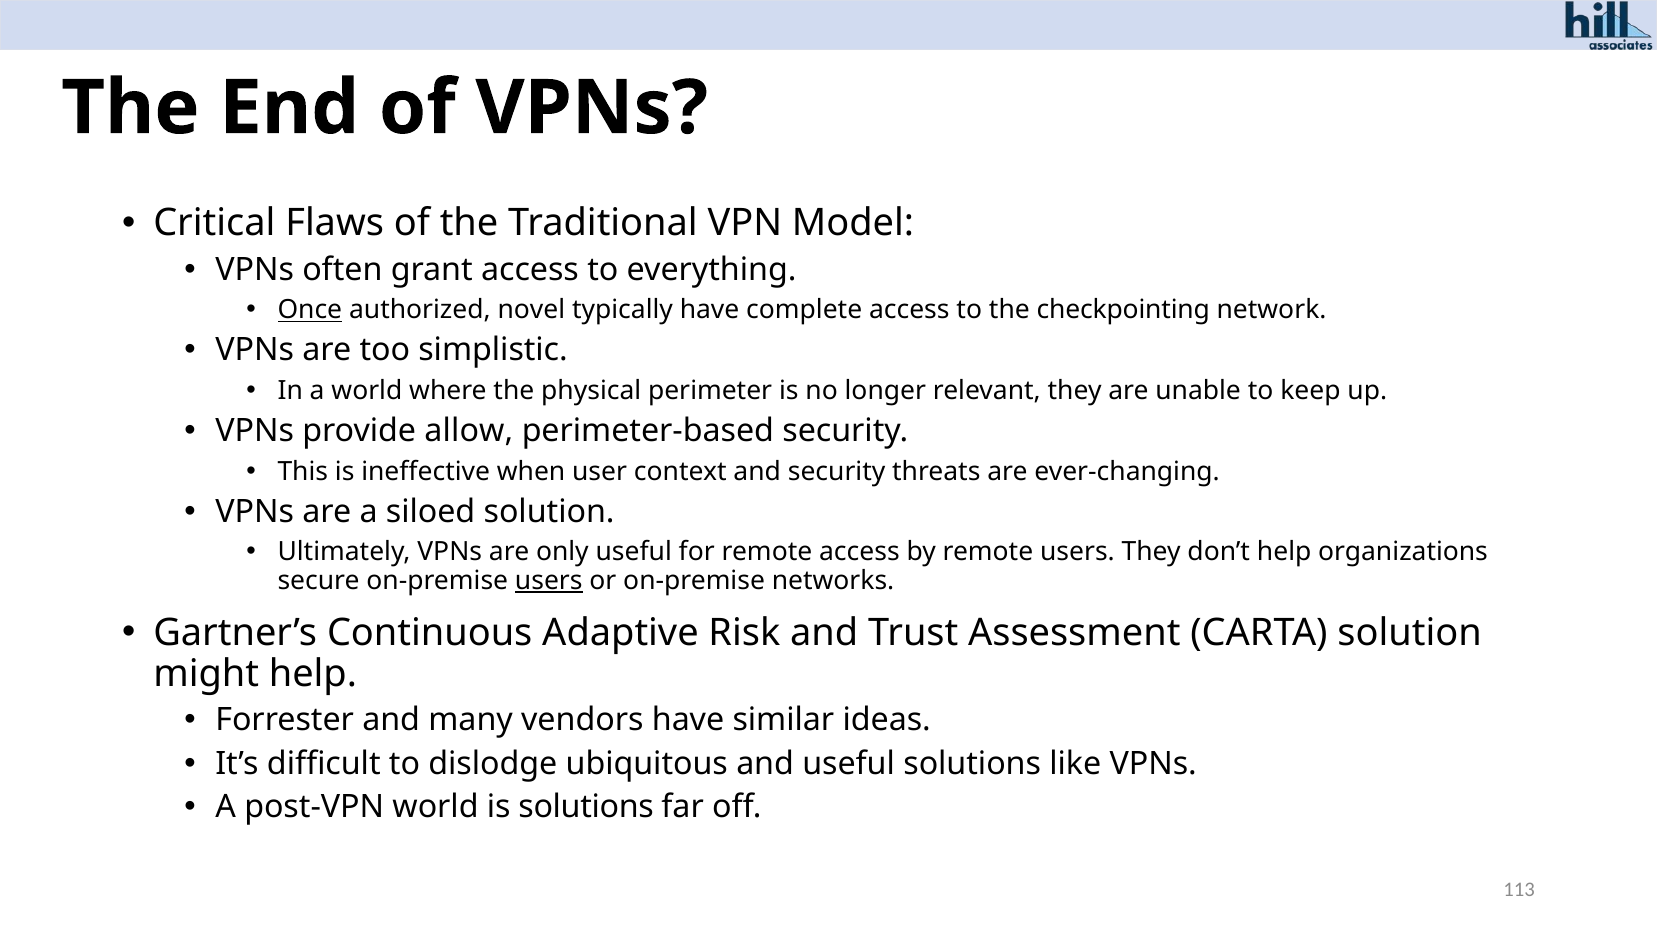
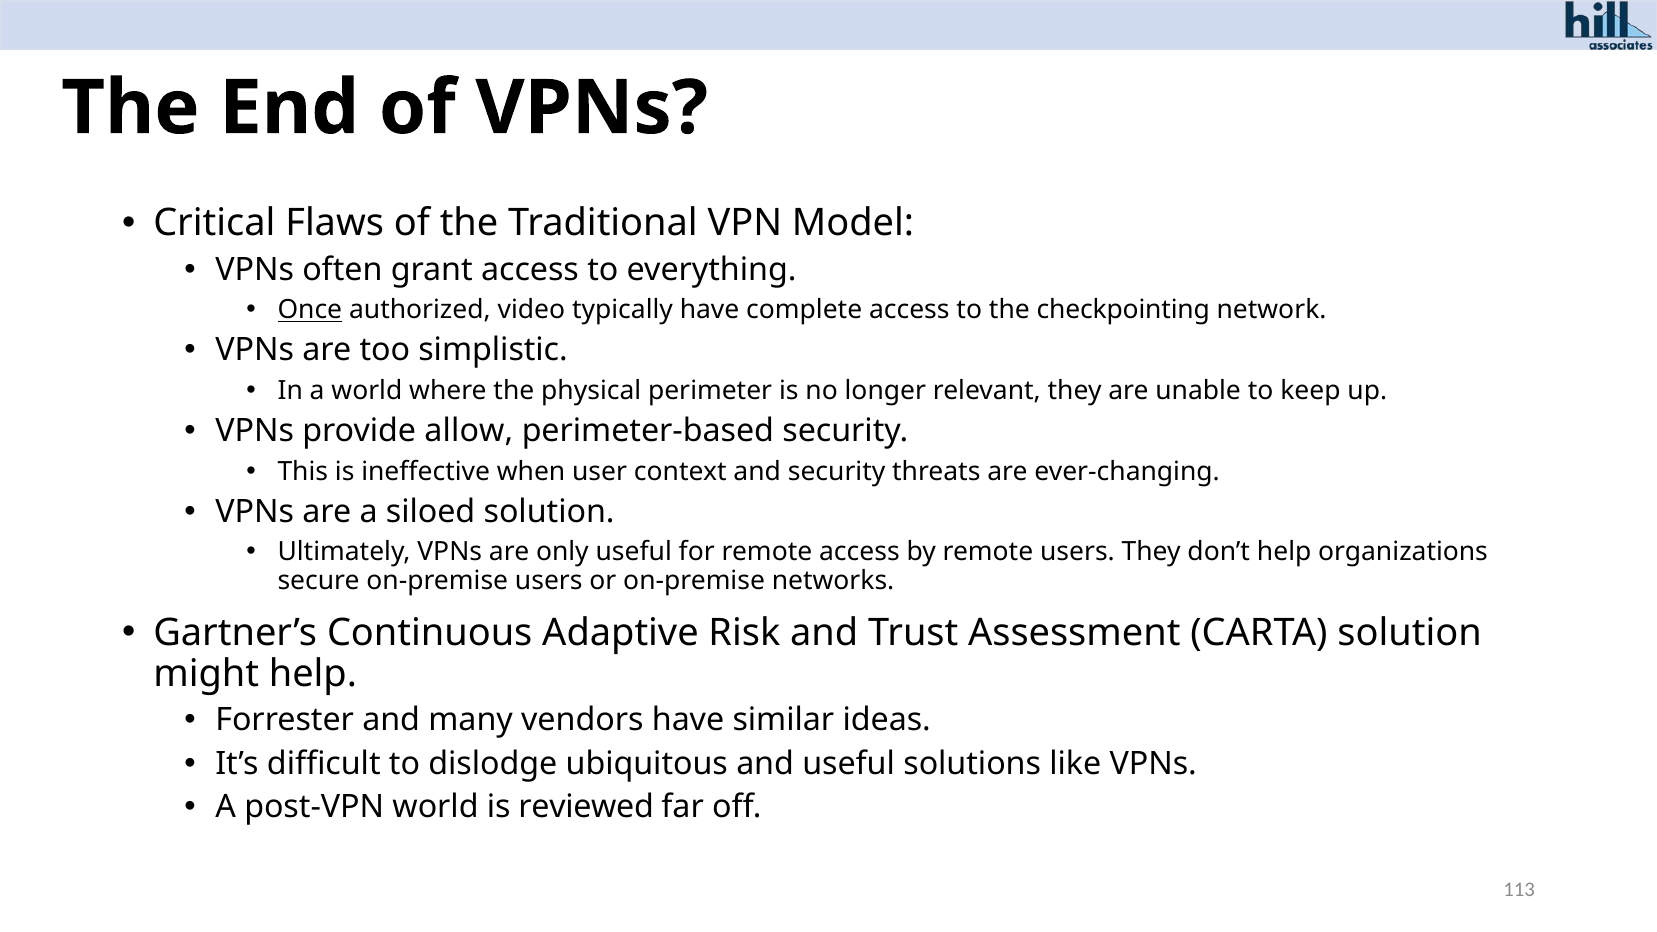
novel: novel -> video (531, 310)
users underline: present -> none (549, 581)
is solutions: solutions -> reviewed (586, 807)
